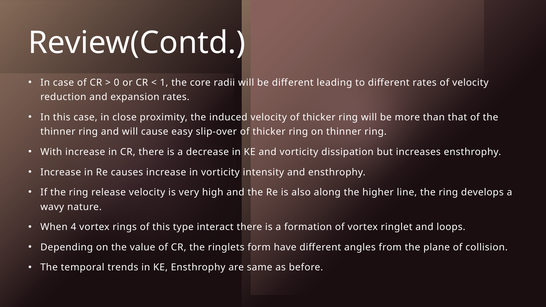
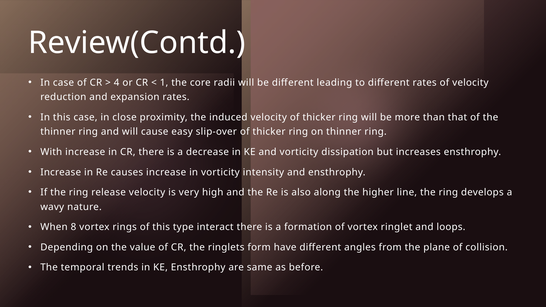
0: 0 -> 4 (117, 83)
4: 4 -> 8 (73, 227)
